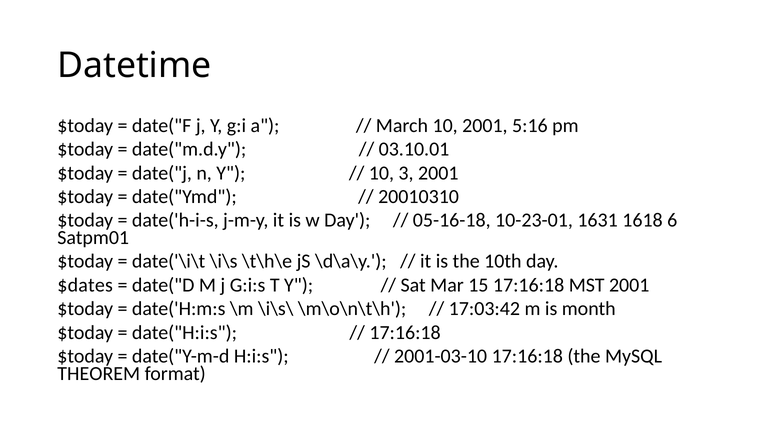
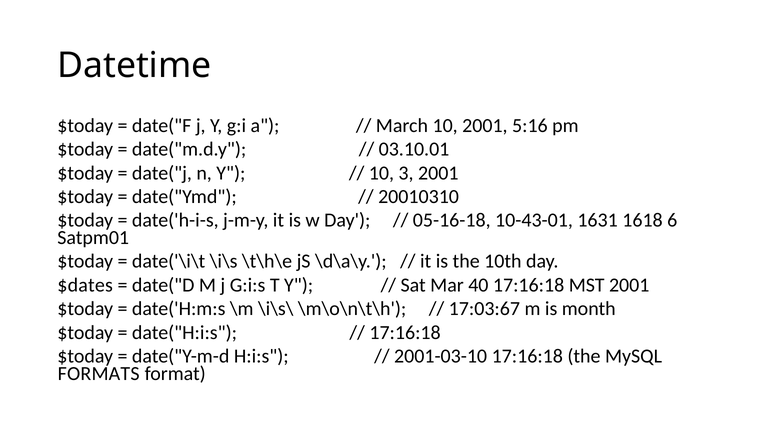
10-23-01: 10-23-01 -> 10-43-01 (534, 220)
15: 15 -> 40 (478, 285)
17:03:42: 17:03:42 -> 17:03:67 (484, 309)
THEOREM: THEOREM -> FORMATS (99, 374)
